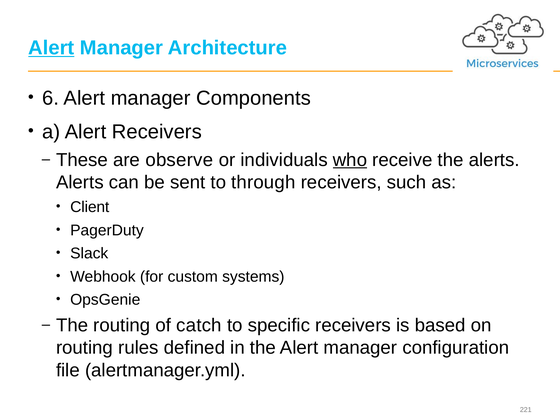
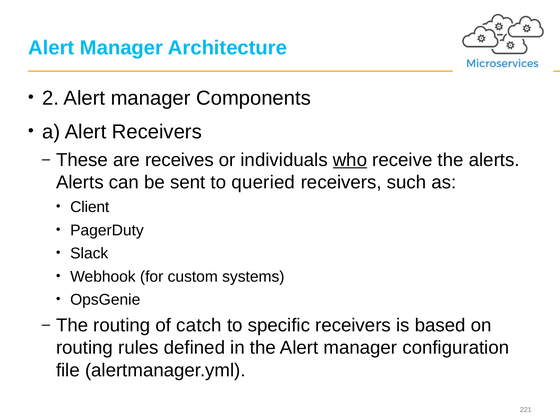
Alert underline: present -> none (51, 48)
6: 6 -> 2 (51, 98)
observe: observe -> receives (179, 160)
through: through -> queried (263, 182)
